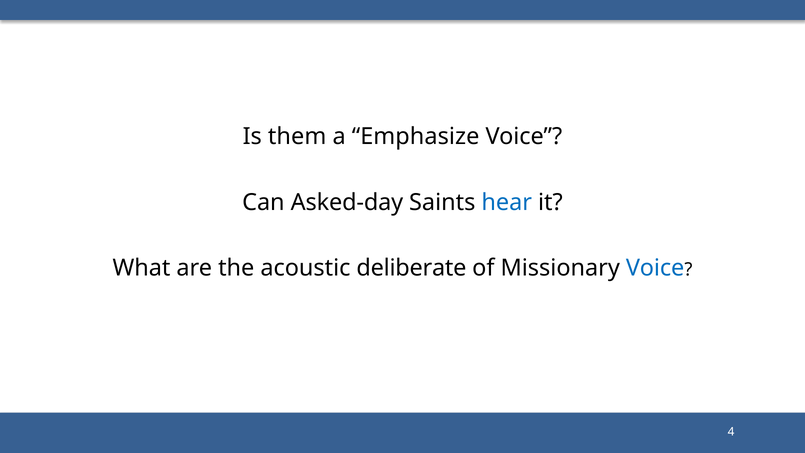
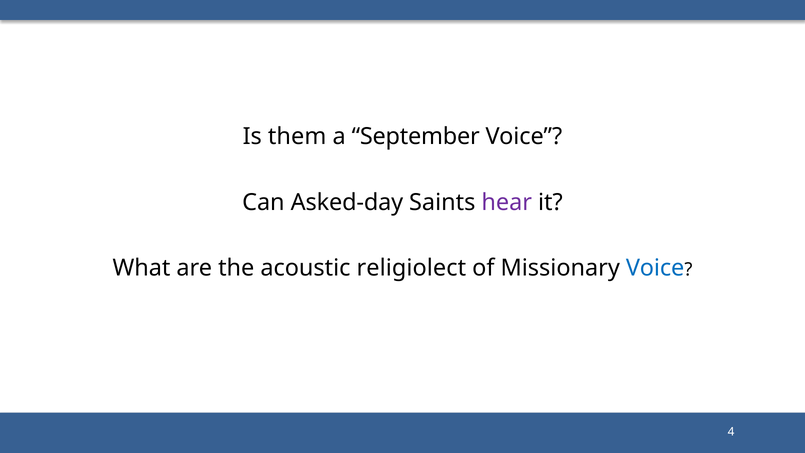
Emphasize: Emphasize -> September (416, 136)
hear colour: blue -> purple (507, 202)
deliberate: deliberate -> religiolect (411, 268)
